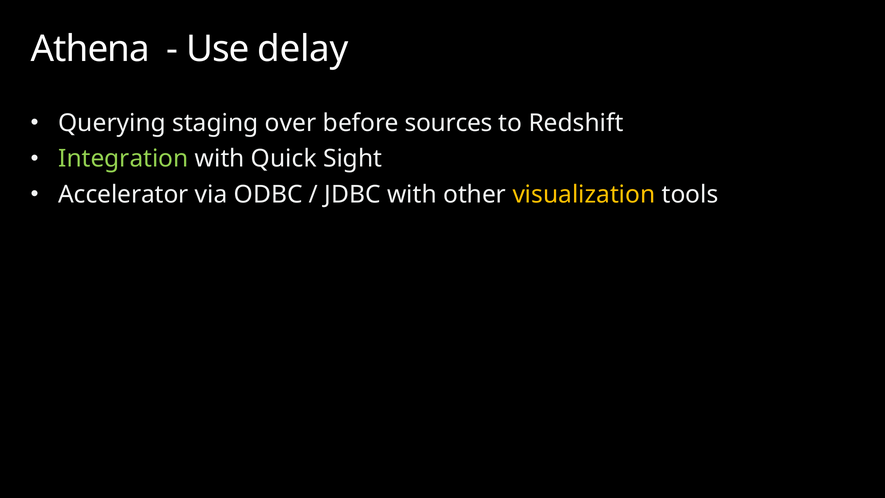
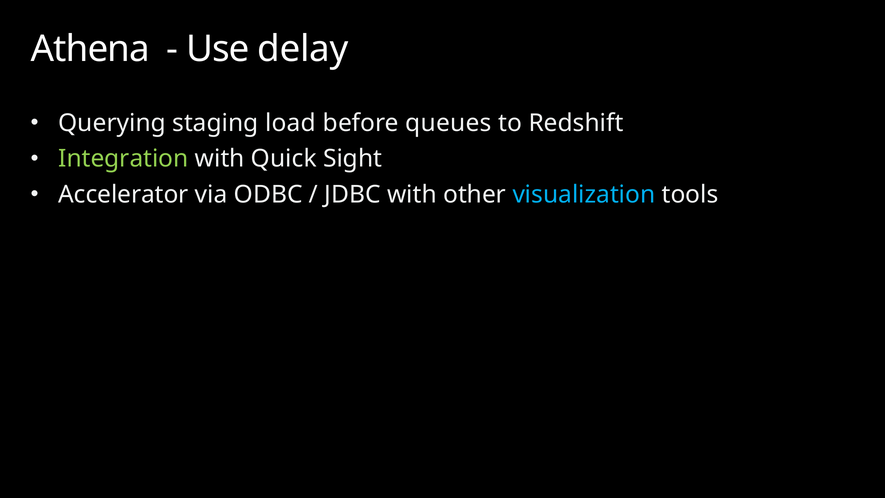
over: over -> load (291, 123)
sources: sources -> queues (449, 123)
visualization colour: yellow -> light blue (584, 195)
